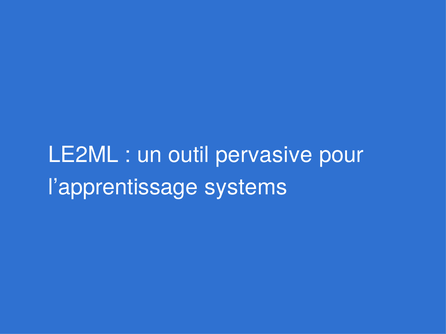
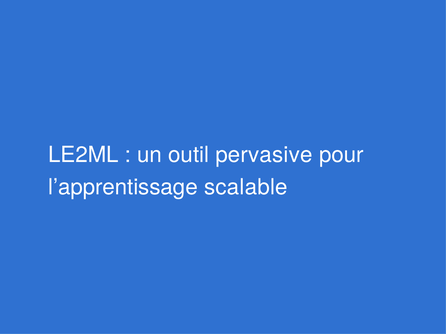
systems: systems -> scalable (246, 187)
